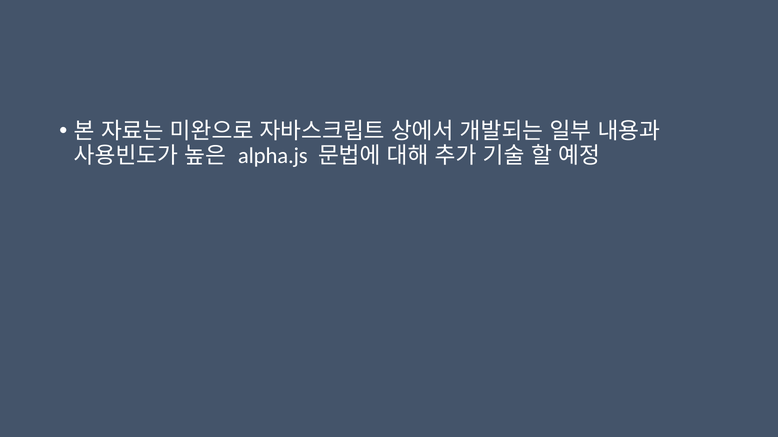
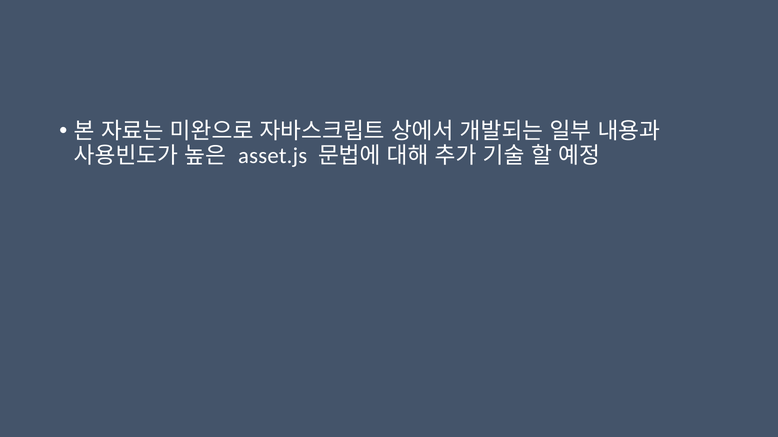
alpha.js: alpha.js -> asset.js (273, 156)
